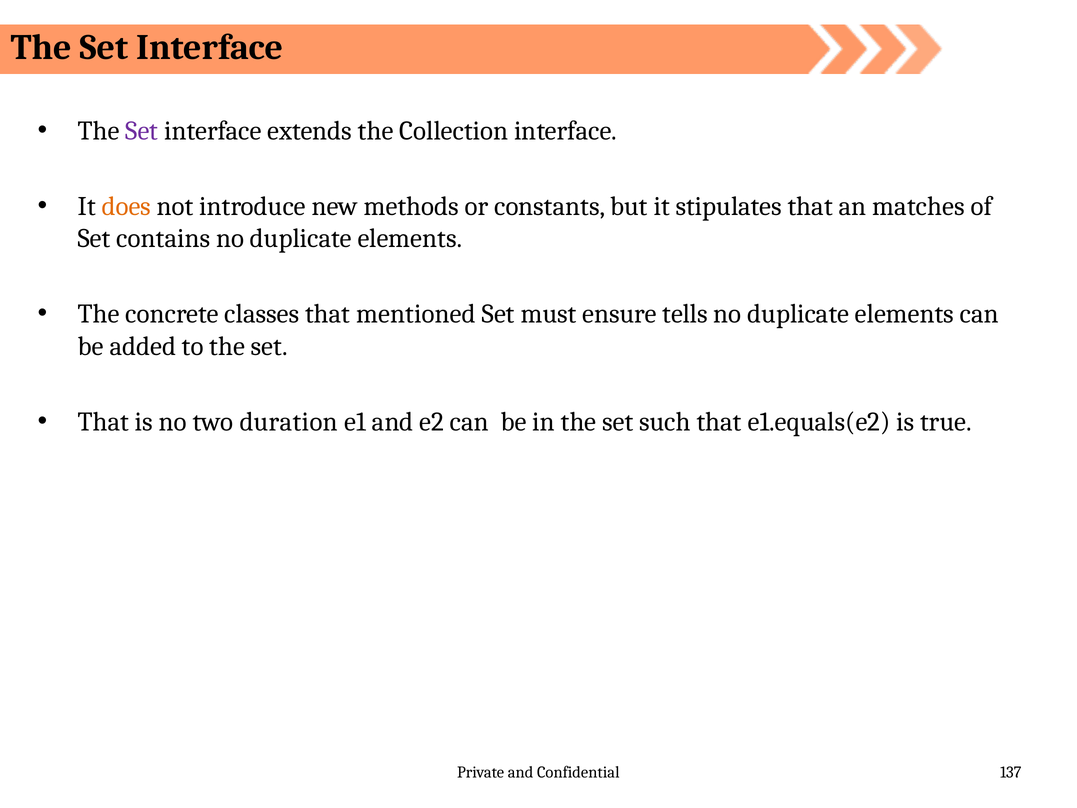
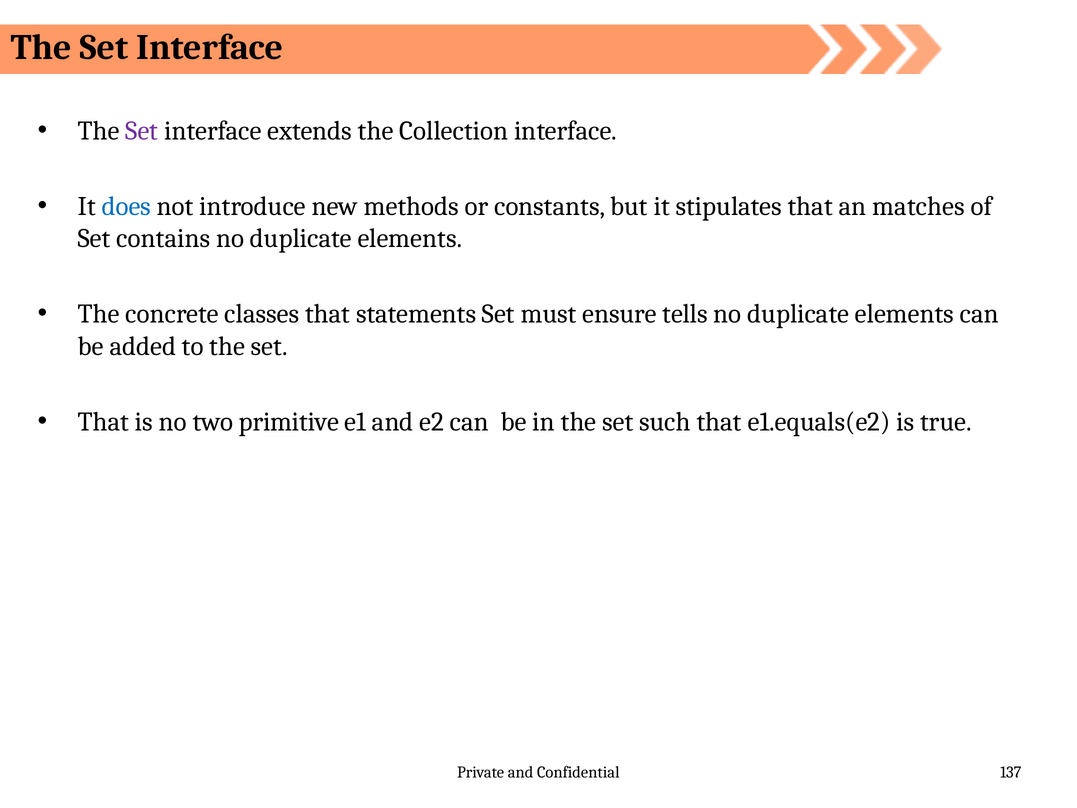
does colour: orange -> blue (126, 206)
mentioned: mentioned -> statements (416, 314)
duration: duration -> primitive (289, 421)
